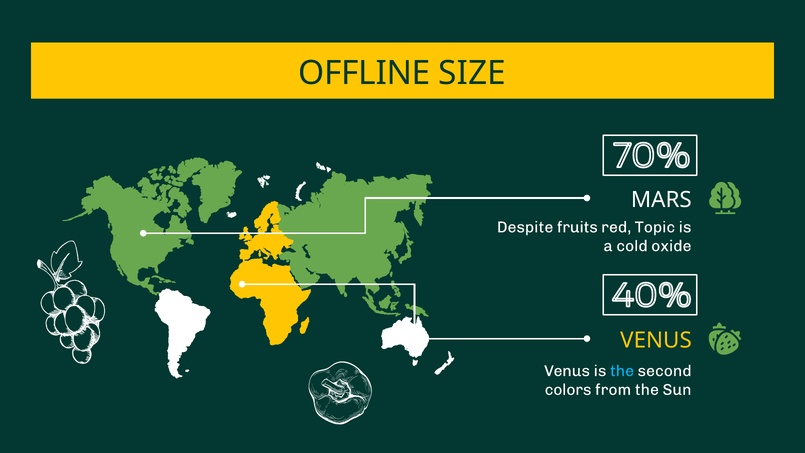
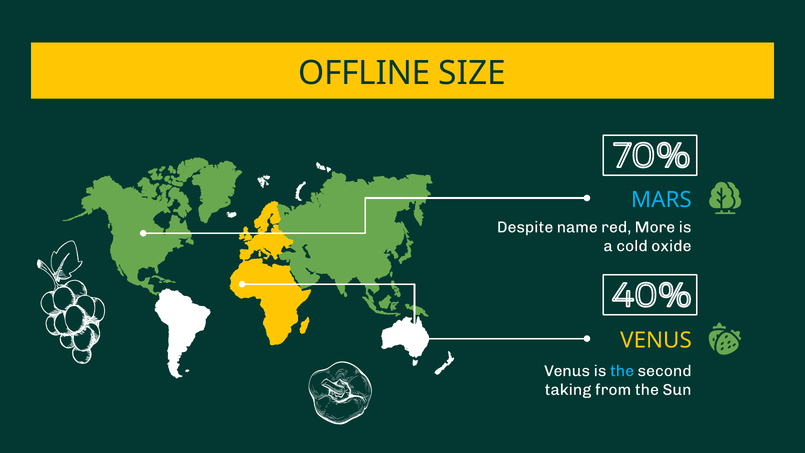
MARS colour: white -> light blue (661, 200)
fruits: fruits -> name (577, 227)
Topic: Topic -> More (655, 227)
colors: colors -> taking (568, 390)
